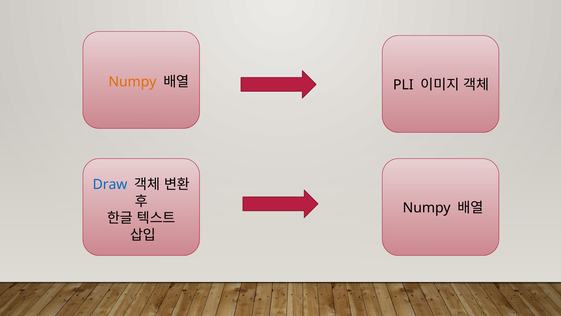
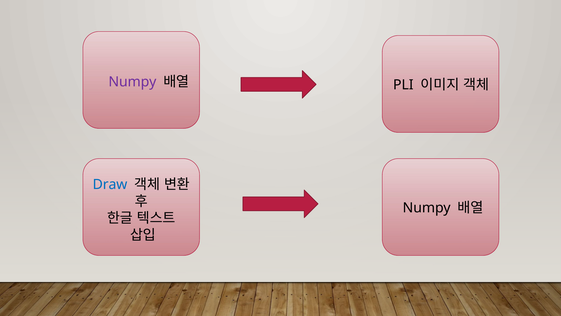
Numpy colour: orange -> purple (132, 82)
